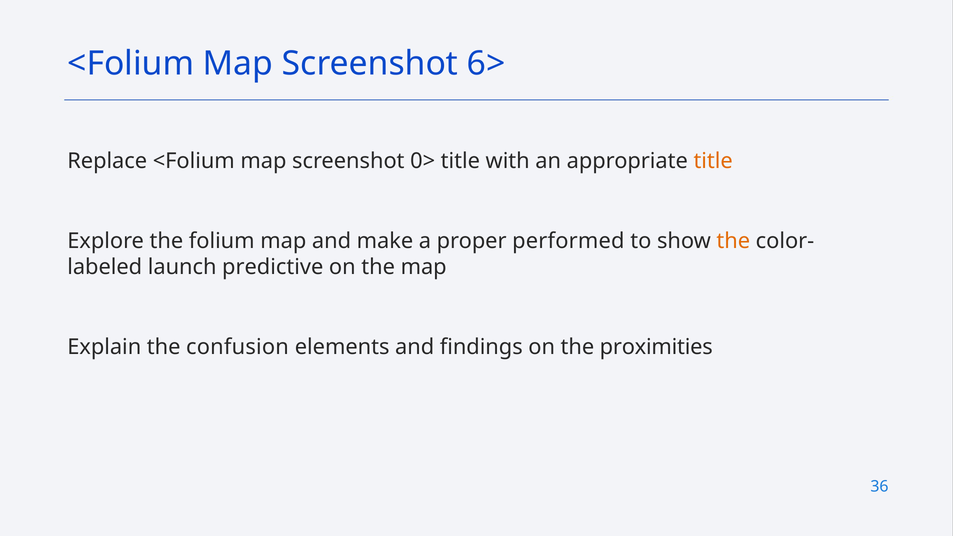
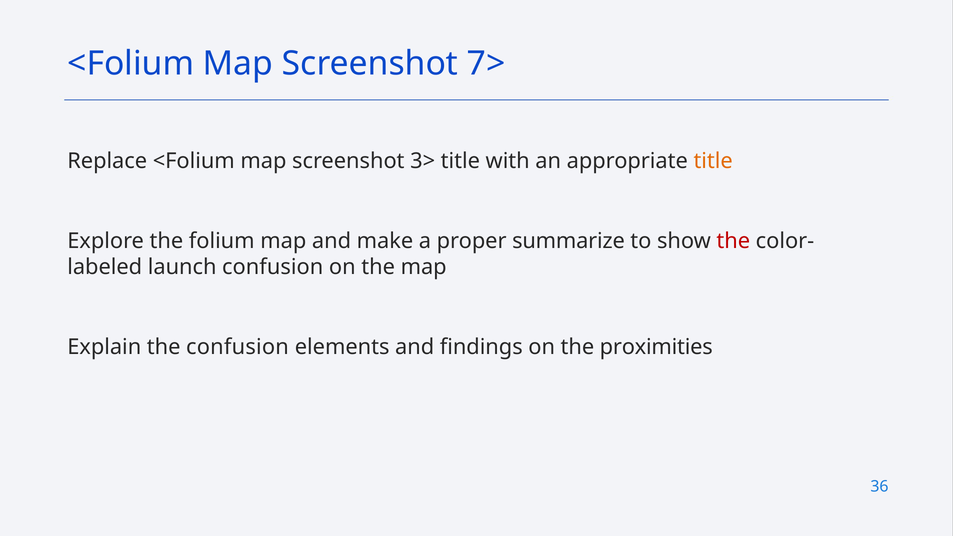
6>: 6> -> 7> (486, 64)
0>: 0> -> 3> (423, 161)
performed: performed -> summarize (569, 241)
the colour: orange -> red (733, 241)
launch predictive: predictive -> confusion (273, 267)
